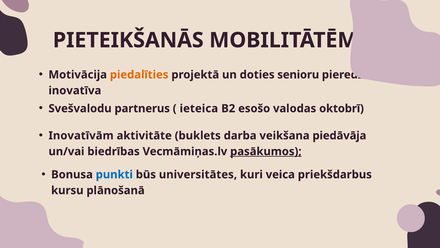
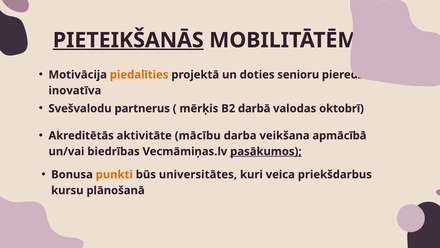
PIETEIKŠANĀS underline: none -> present (128, 40)
ieteica: ieteica -> mērķis (199, 108)
esošo: esošo -> darbā (254, 108)
Inovatīvām: Inovatīvām -> Akreditētās (81, 135)
buklets: buklets -> mācību (198, 135)
piedāvāja: piedāvāja -> apmācībā (339, 135)
punkti colour: blue -> orange (114, 174)
